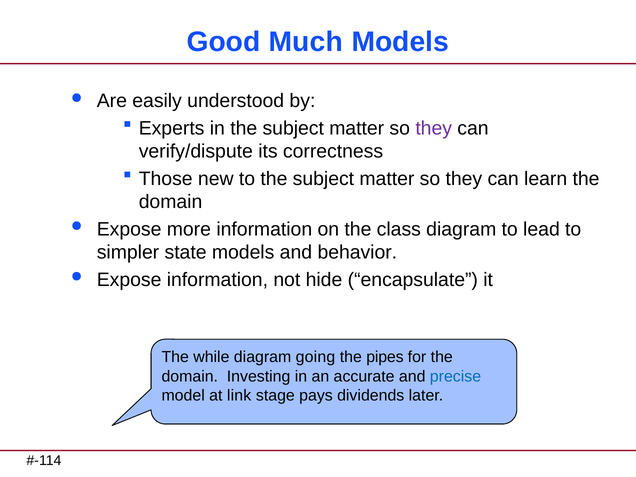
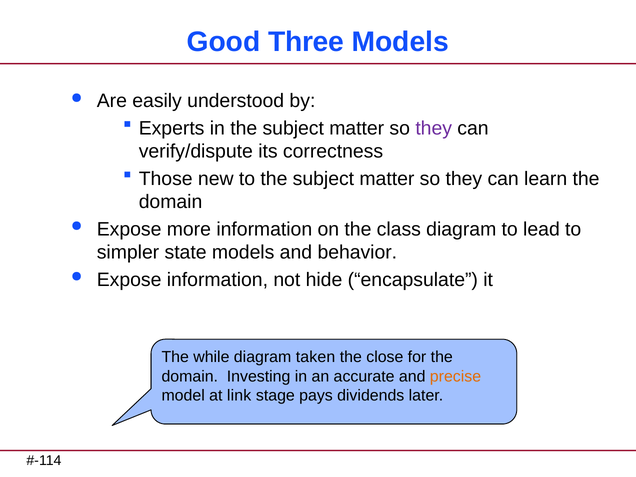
Much: Much -> Three (306, 42)
going: going -> taken (316, 357)
pipes: pipes -> close (385, 357)
precise colour: blue -> orange (456, 376)
